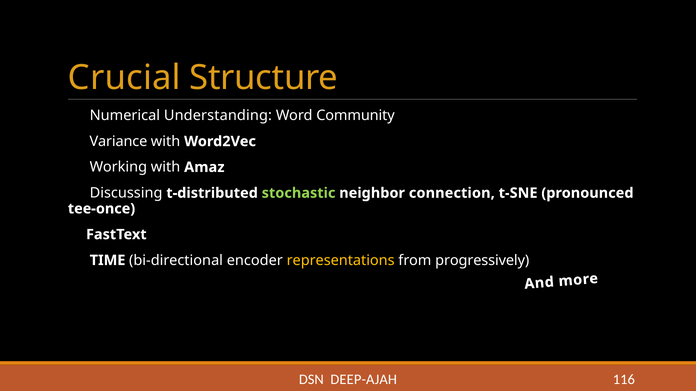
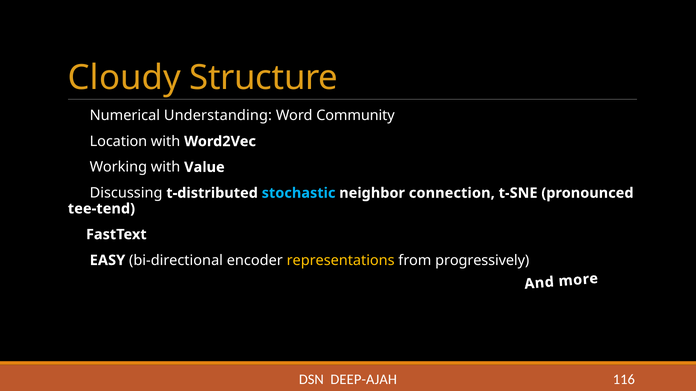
Crucial: Crucial -> Cloudy (124, 78)
Variance: Variance -> Location (118, 142)
Amaz: Amaz -> Value (204, 167)
stochastic colour: light green -> light blue (299, 193)
tee-once: tee-once -> tee-tend (101, 209)
TIME: TIME -> EASY (107, 261)
